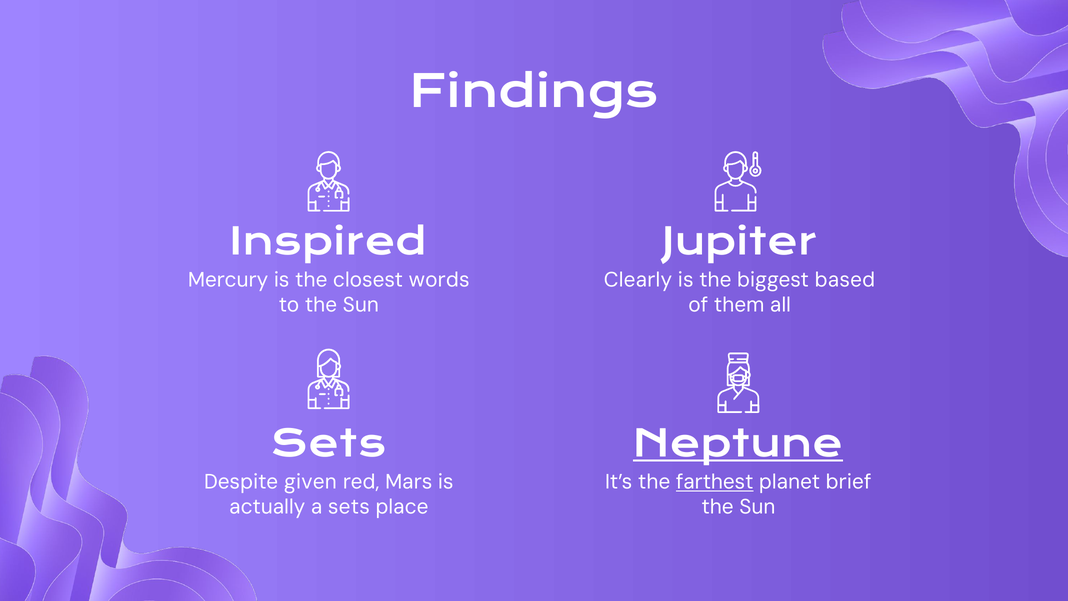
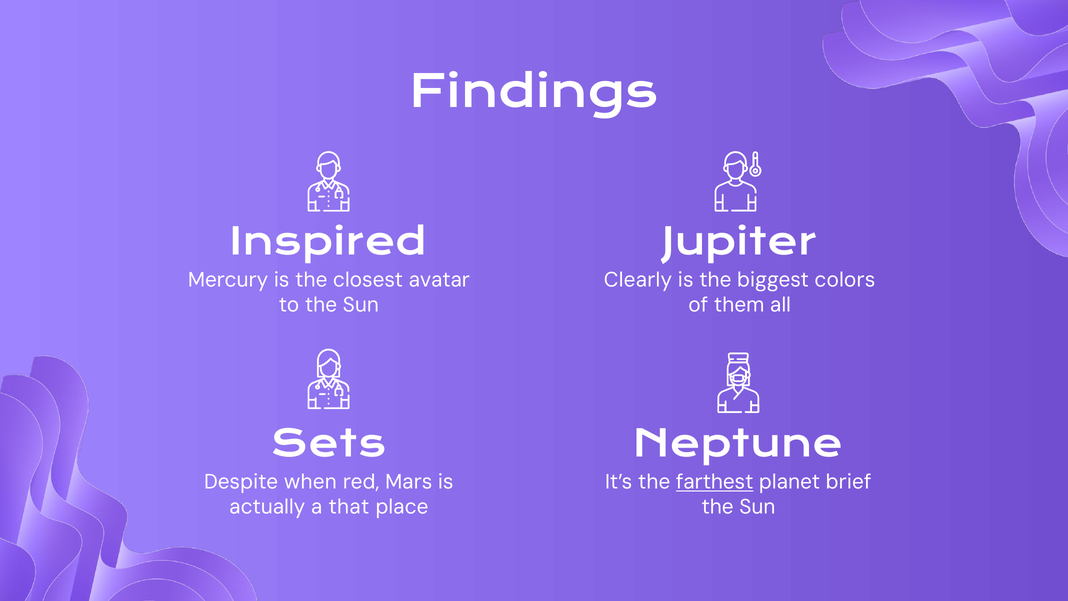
words: words -> avatar (439, 280)
based: based -> colors (845, 280)
Neptune underline: present -> none (738, 444)
given: given -> when (310, 482)
a sets: sets -> that (349, 507)
